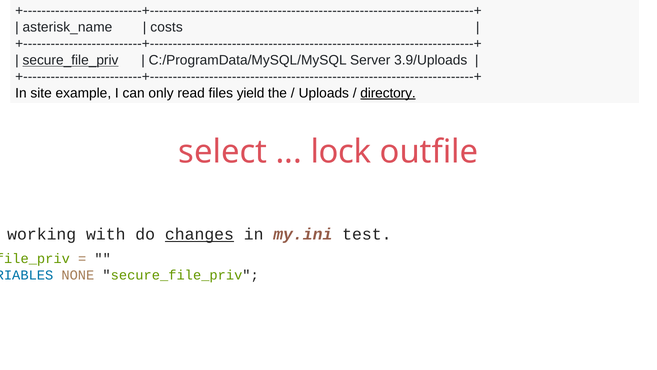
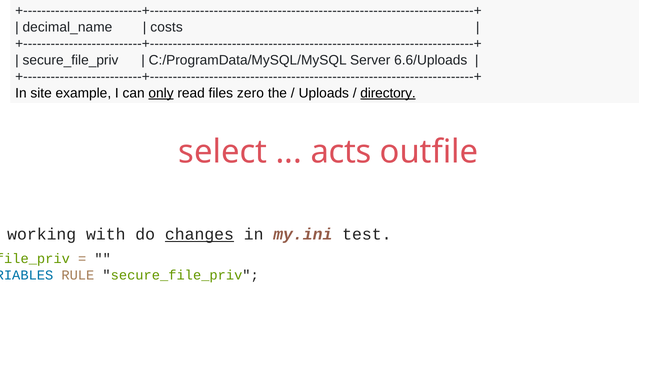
asterisk_name: asterisk_name -> decimal_name (67, 27)
secure_file_priv underline: present -> none (70, 60)
3.9/Uploads: 3.9/Uploads -> 6.6/Uploads (431, 60)
only underline: none -> present (161, 93)
yield: yield -> zero (250, 93)
lock: lock -> acts (341, 152)
NONE: NONE -> RULE (78, 275)
